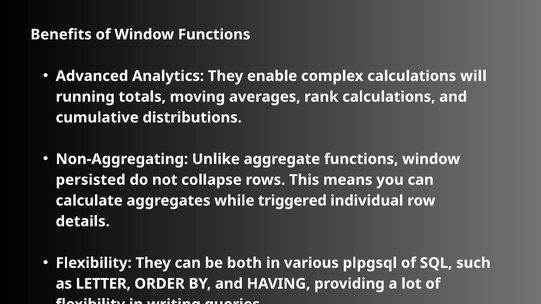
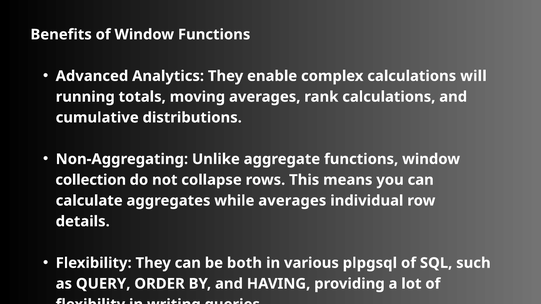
persisted: persisted -> collection (91, 180)
while triggered: triggered -> averages (292, 201)
LETTER: LETTER -> QUERY (103, 284)
